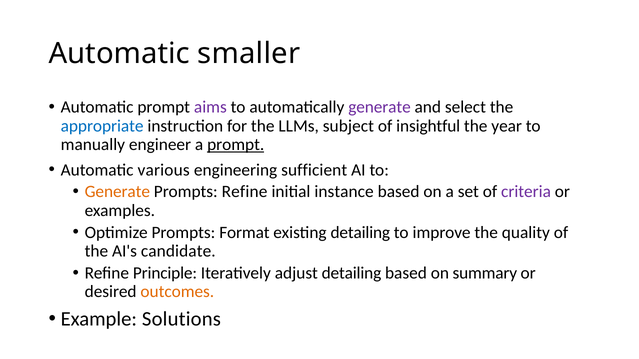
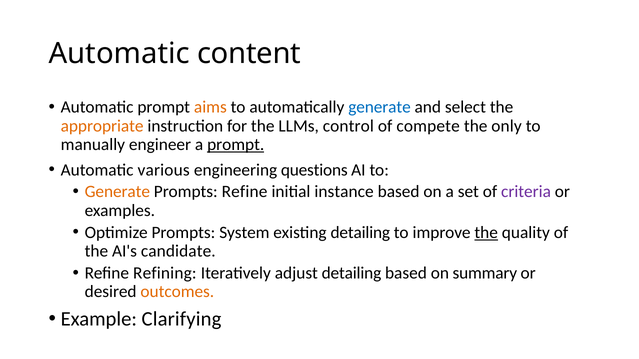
smaller: smaller -> content (249, 54)
aims colour: purple -> orange (210, 107)
generate colour: purple -> blue (380, 107)
appropriate colour: blue -> orange (102, 126)
subject: subject -> control (348, 126)
insightful: insightful -> compete (428, 126)
year: year -> only (507, 126)
sufficient: sufficient -> questions (314, 170)
Format: Format -> System (244, 233)
the underline: none -> present (486, 233)
Principle: Principle -> Refining (165, 273)
Solutions: Solutions -> Clarifying (181, 319)
